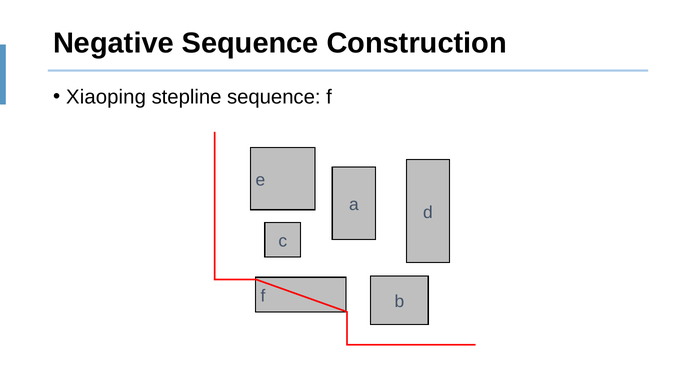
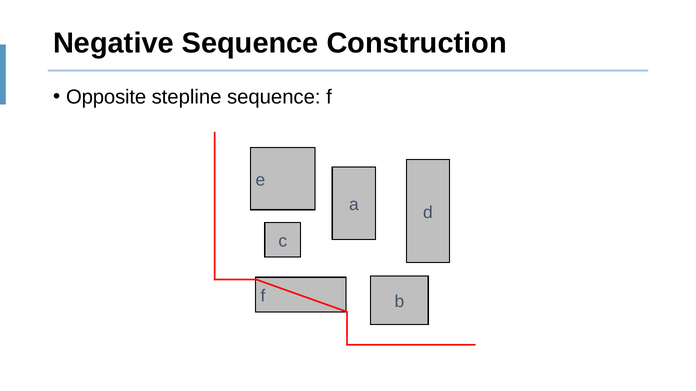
Xiaoping: Xiaoping -> Opposite (106, 97)
